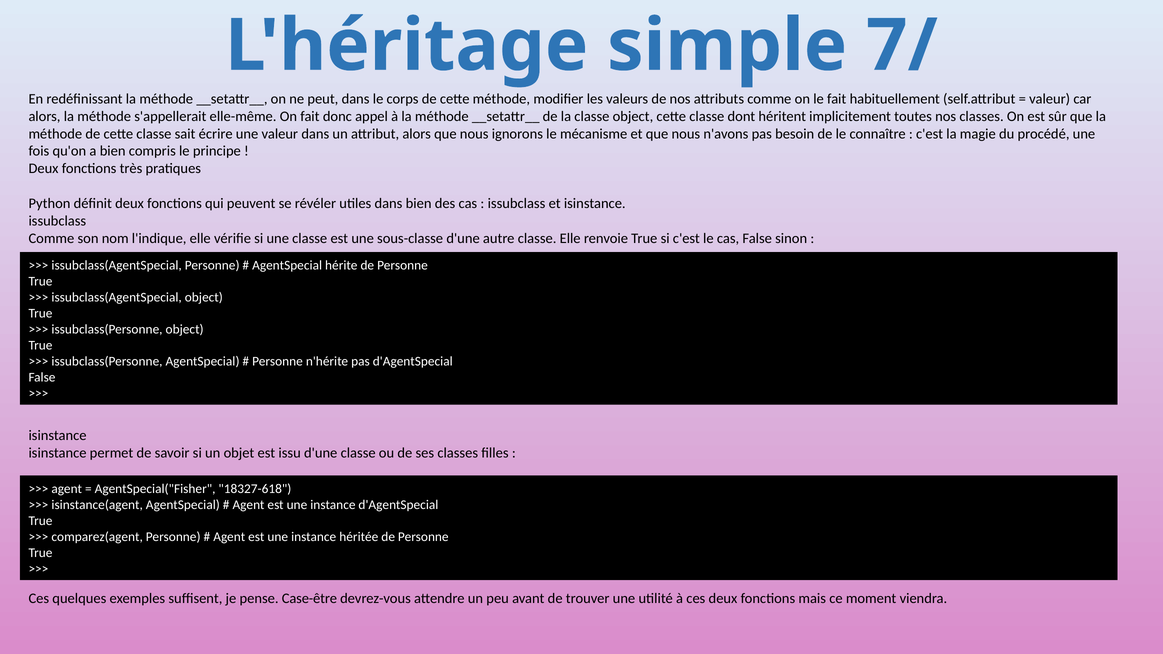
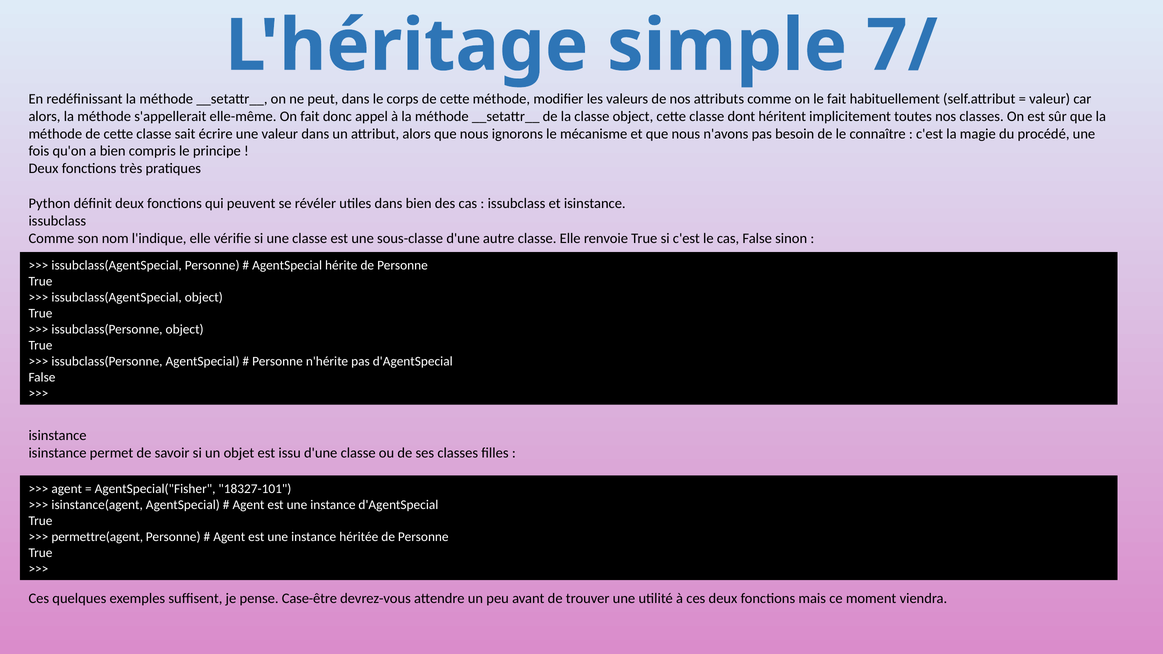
18327-618: 18327-618 -> 18327-101 (255, 489)
comparez(agent: comparez(agent -> permettre(agent (97, 537)
